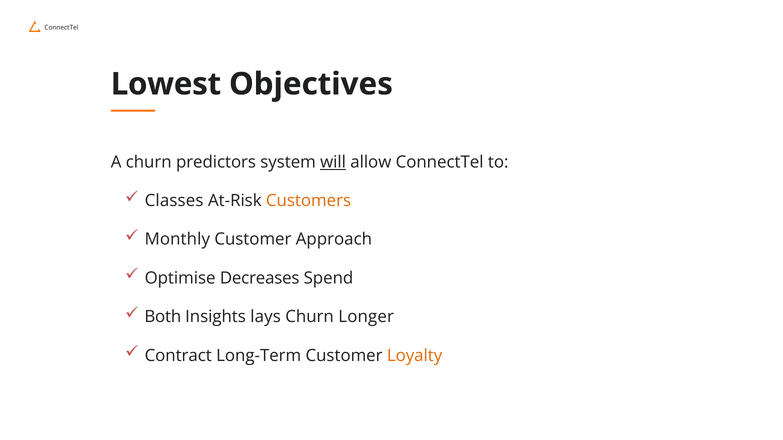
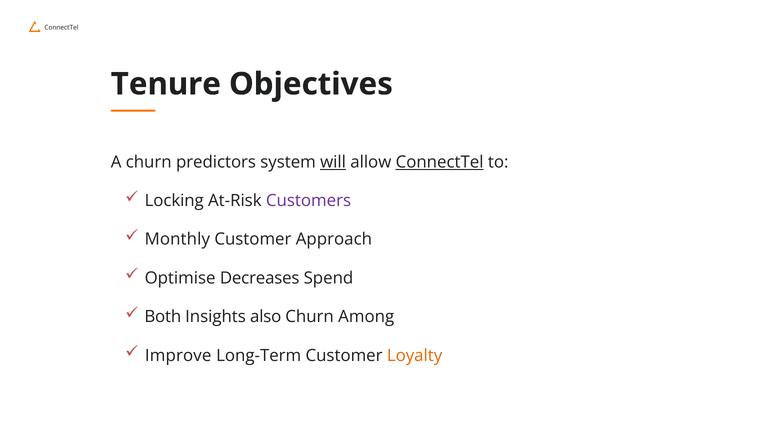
Lowest: Lowest -> Tenure (166, 84)
ConnectTel underline: none -> present (440, 162)
Classes: Classes -> Locking (174, 201)
Customers colour: orange -> purple (309, 201)
lays: lays -> also (266, 317)
Longer: Longer -> Among (366, 317)
Contract: Contract -> Improve (178, 356)
